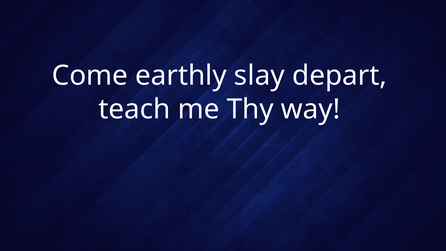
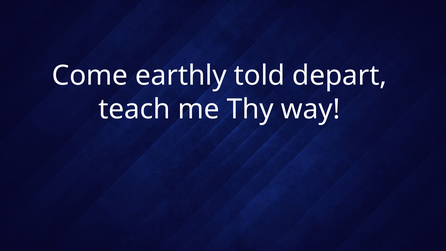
slay: slay -> told (259, 76)
